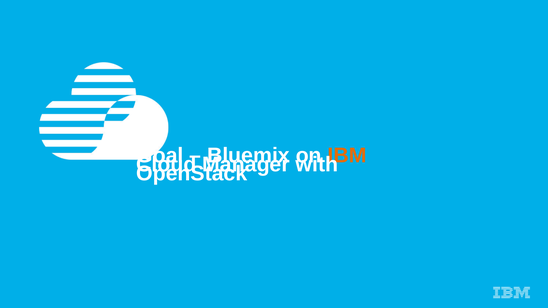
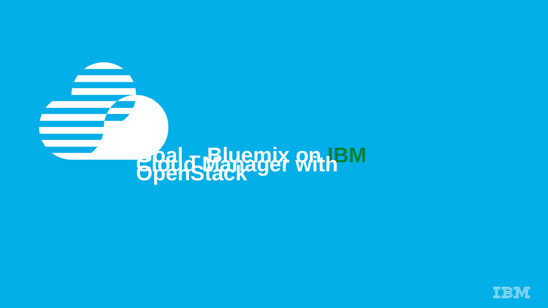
IBM colour: orange -> green (347, 156)
